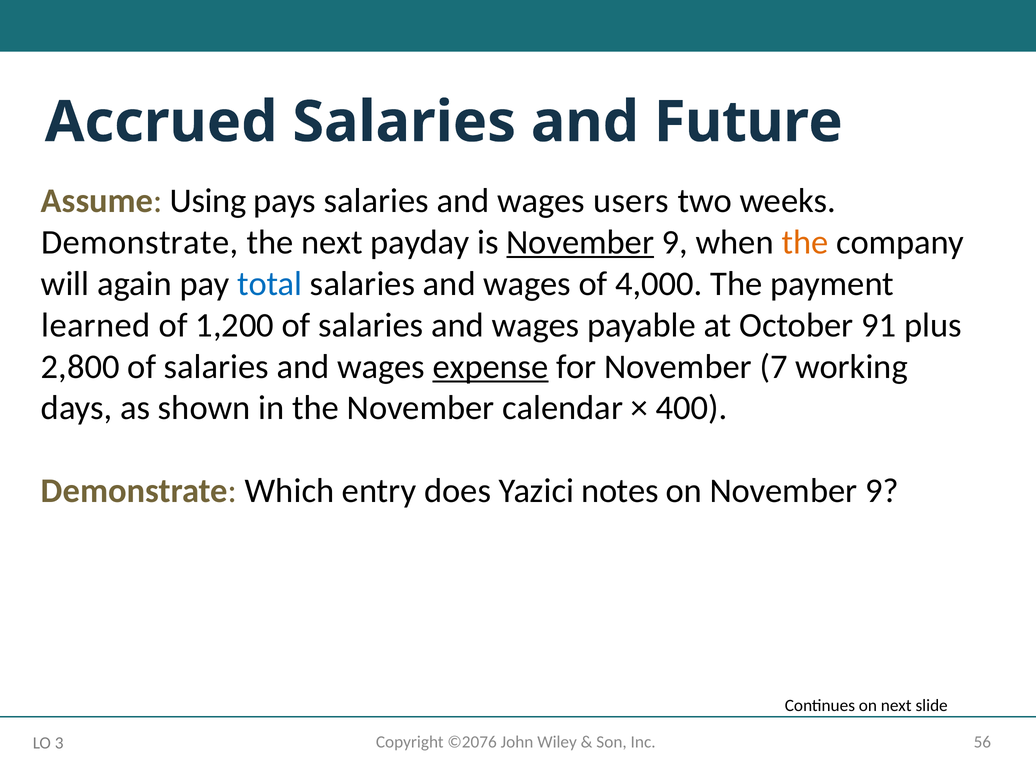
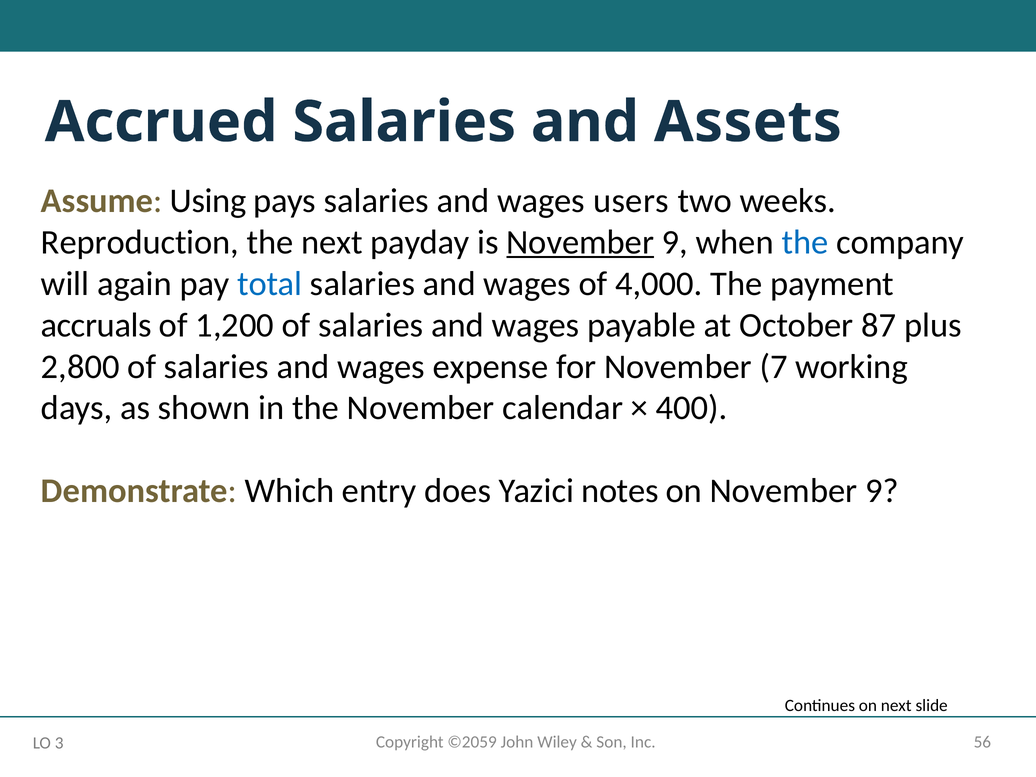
Future: Future -> Assets (748, 122)
Demonstrate: Demonstrate -> Reproduction (140, 242)
the colour: orange -> blue (805, 242)
learned: learned -> accruals (96, 325)
91: 91 -> 87 (879, 325)
expense underline: present -> none (491, 367)
©2076: ©2076 -> ©2059 (472, 742)
